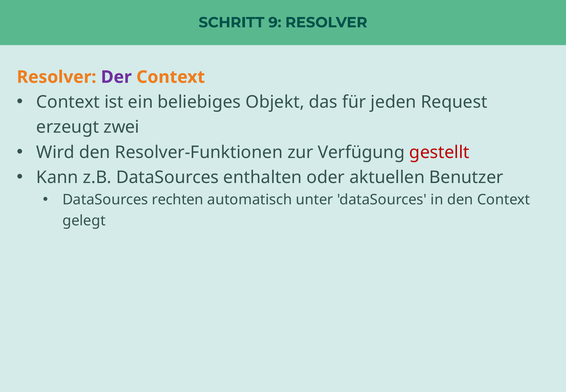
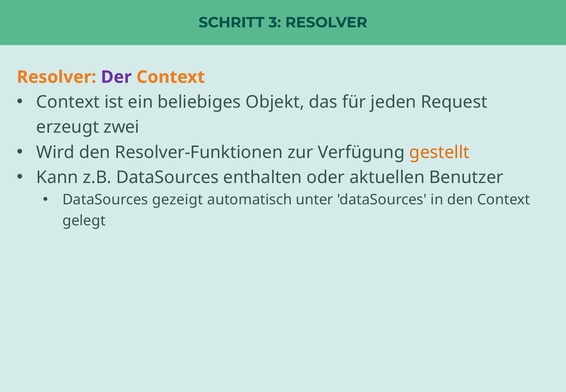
9: 9 -> 3 (275, 22)
gestellt colour: red -> orange (439, 152)
rechten: rechten -> gezeigt (178, 200)
